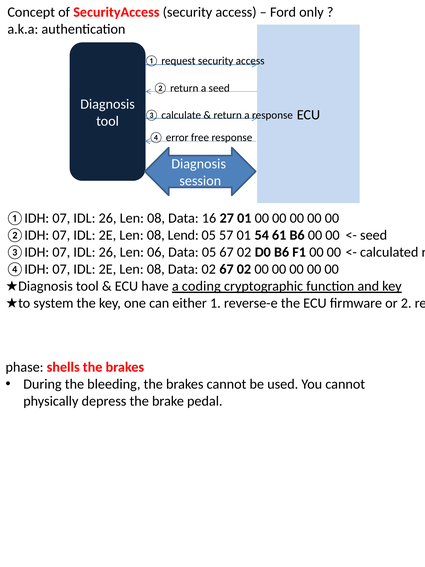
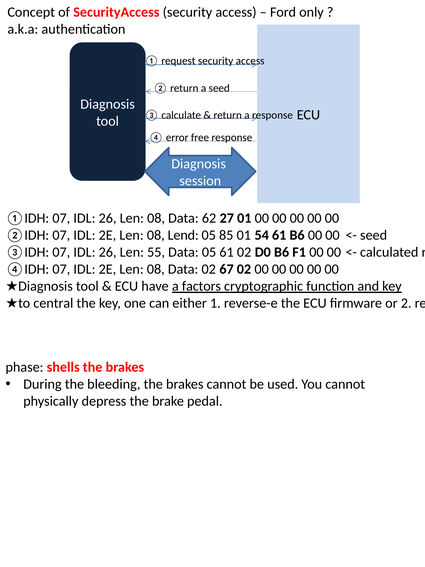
16: 16 -> 62 (209, 218)
57: 57 -> 85 (226, 235)
06: 06 -> 55 (156, 252)
05 67: 67 -> 61 (227, 252)
coding: coding -> factors (201, 286)
system: system -> central (53, 303)
